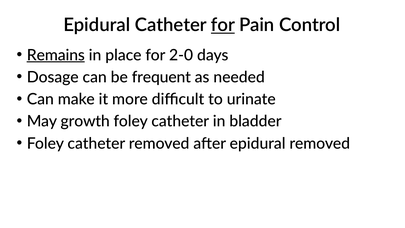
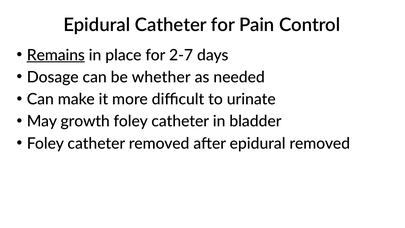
for underline: present -> none (223, 25)
2-0: 2-0 -> 2-7 (181, 55)
frequent: frequent -> whether (161, 77)
